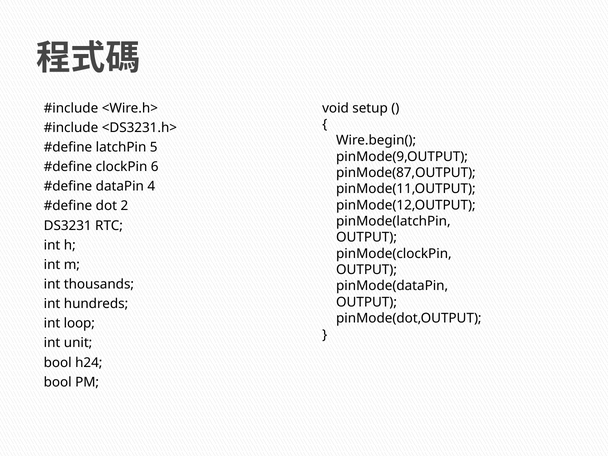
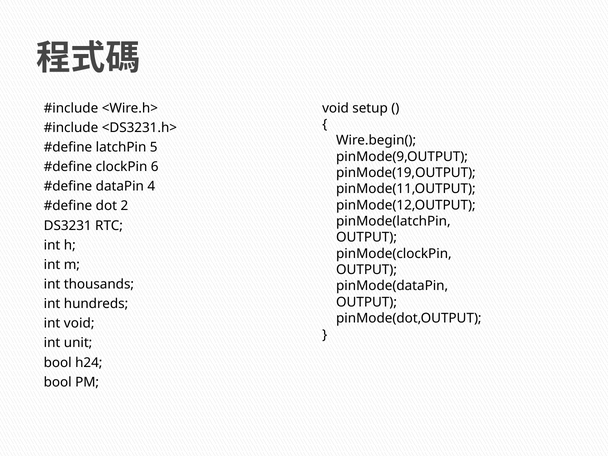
pinMode(87,OUTPUT: pinMode(87,OUTPUT -> pinMode(19,OUTPUT (406, 173)
int loop: loop -> void (79, 323)
